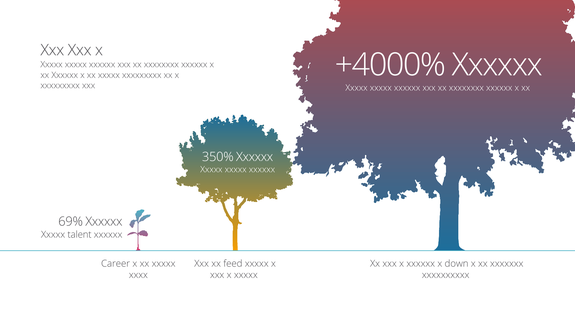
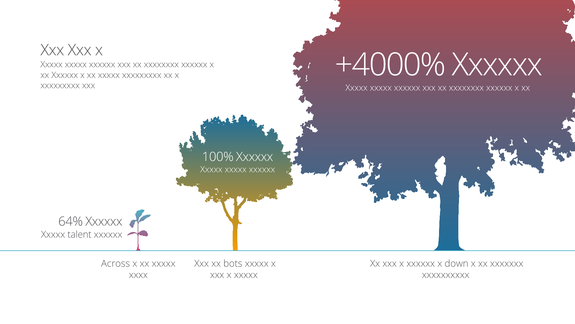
350%: 350% -> 100% (218, 157)
69%: 69% -> 64% (71, 221)
Career: Career -> Across (116, 263)
feed: feed -> bots (233, 263)
